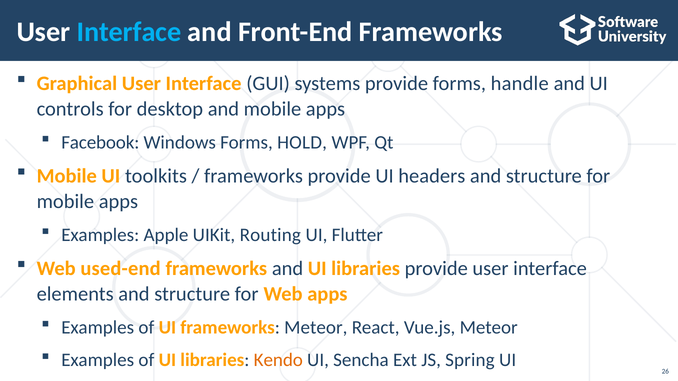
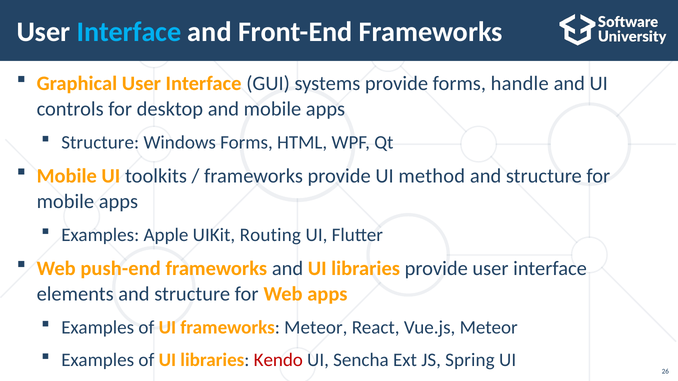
Facebook: Facebook -> Structure (100, 143)
HOLD: HOLD -> HTML (302, 143)
headers: headers -> method (432, 176)
used-end: used-end -> push-end (121, 269)
Kendo colour: orange -> red (278, 360)
